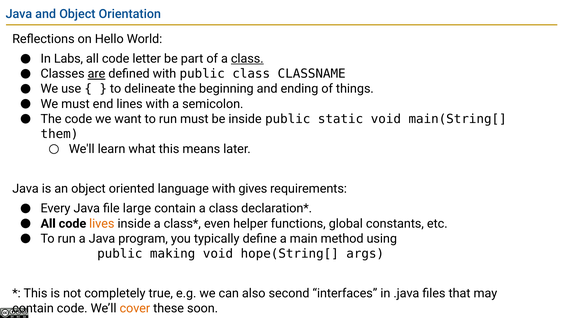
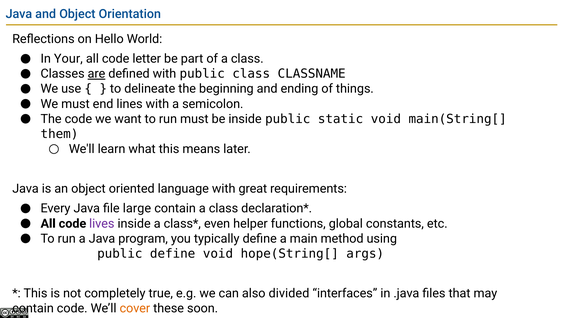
Labs: Labs -> Your (68, 59)
class underline: present -> none (247, 59)
gives: gives -> great (253, 189)
lives colour: orange -> purple (102, 224)
public making: making -> define (173, 254)
second: second -> divided (289, 294)
